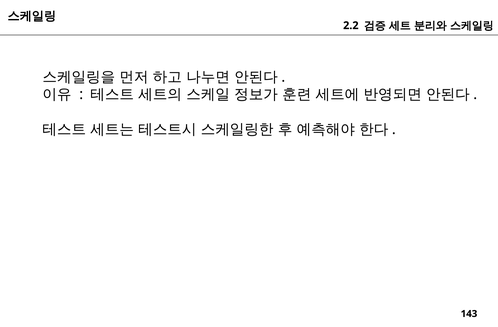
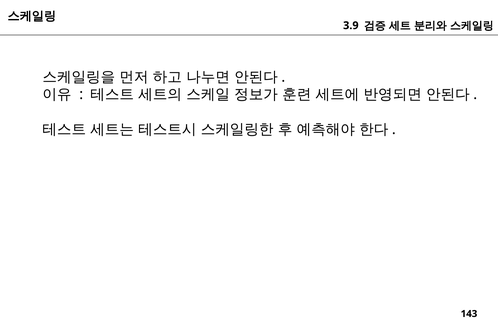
2.2: 2.2 -> 3.9 (351, 26)
